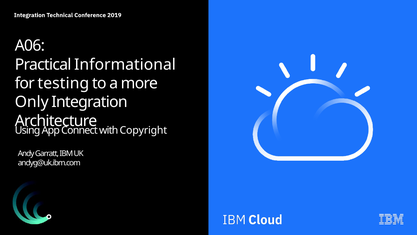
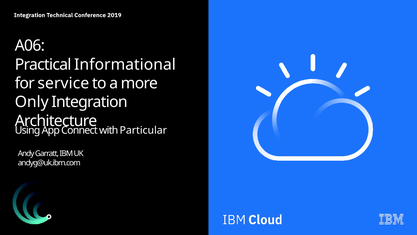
testing: testing -> service (63, 83)
Copyright: Copyright -> Particular (143, 130)
